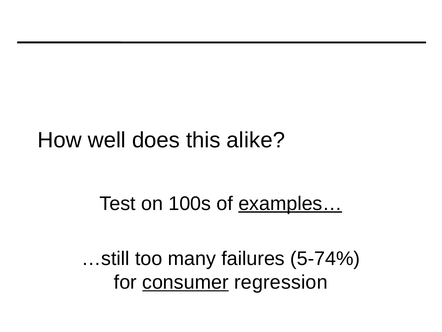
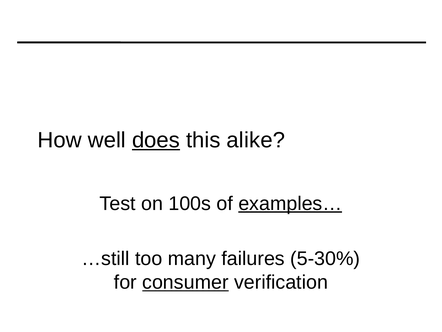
does underline: none -> present (156, 140)
5-74%: 5-74% -> 5-30% (325, 258)
regression: regression -> verification (281, 282)
